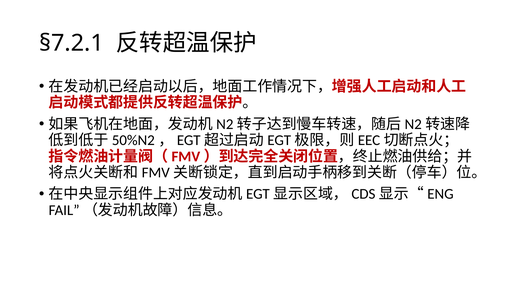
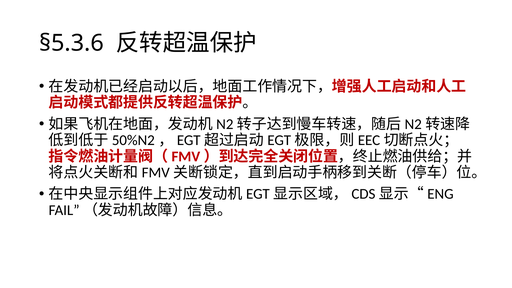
§7.2.1: §7.2.1 -> §5.3.6 (71, 43)
